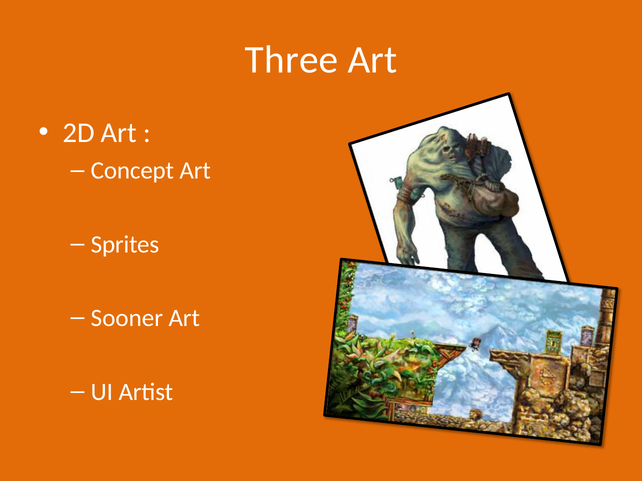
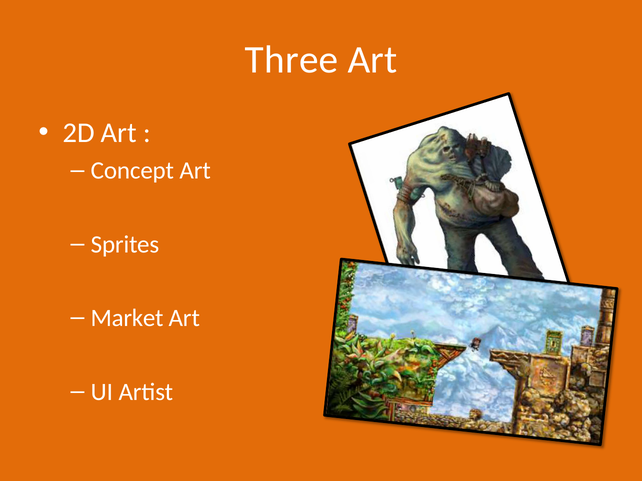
Sooner: Sooner -> Market (127, 318)
